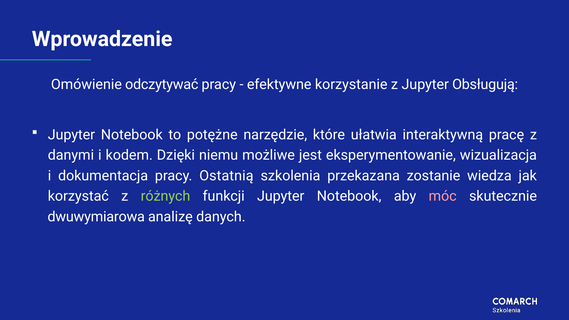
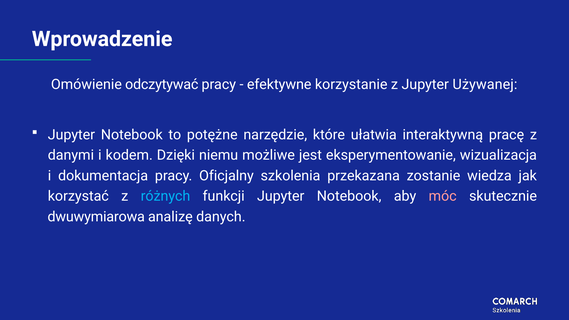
Obsługują: Obsługują -> Używanej (485, 84)
Ostatnią: Ostatnią -> Oficjalny (226, 176)
różnych colour: light green -> light blue (166, 196)
